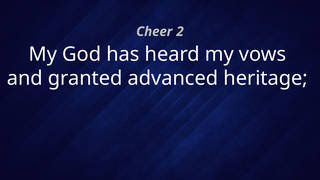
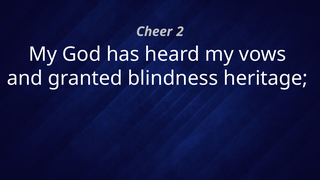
advanced: advanced -> blindness (173, 78)
